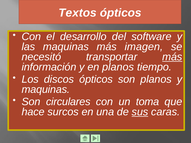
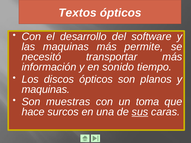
imagen: imagen -> permite (144, 47)
más underline: present -> none (172, 57)
en planos: planos -> sonido (118, 67)
circulares: circulares -> muestras (68, 102)
